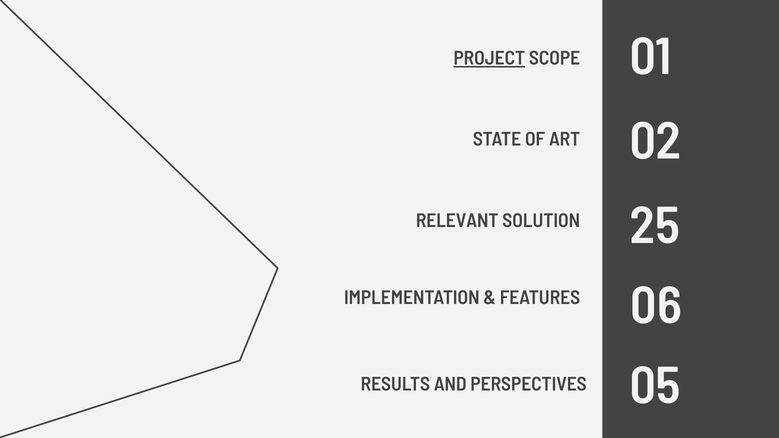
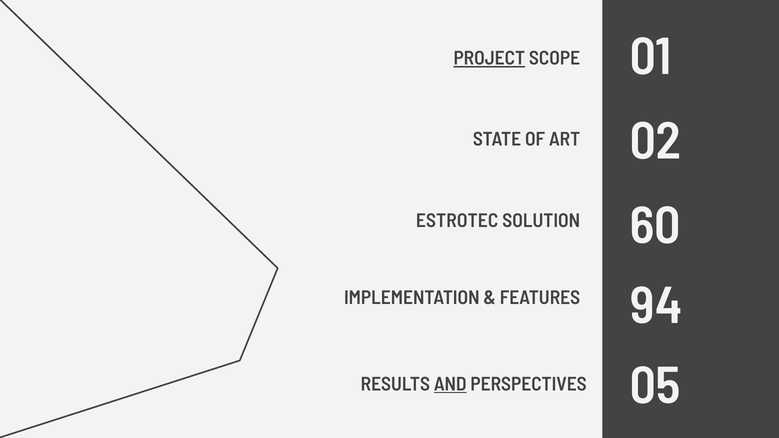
RELEVANT: RELEVANT -> ESTROTEC (457, 221)
25: 25 -> 60 (655, 226)
06: 06 -> 94 (656, 306)
AND underline: none -> present (450, 384)
